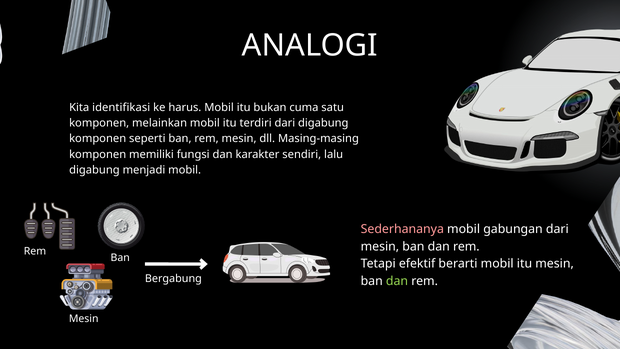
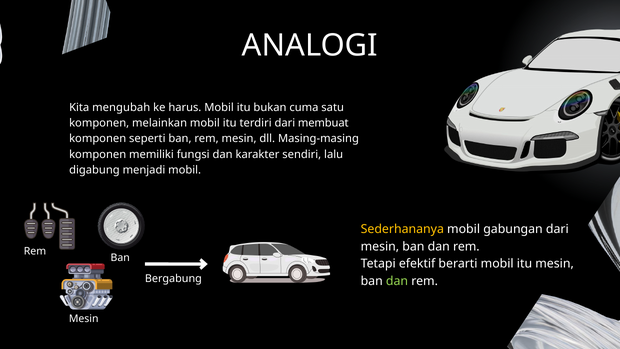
identifikasi: identifikasi -> mengubah (121, 107)
dari digabung: digabung -> membuat (323, 123)
Sederhananya colour: pink -> yellow (402, 229)
